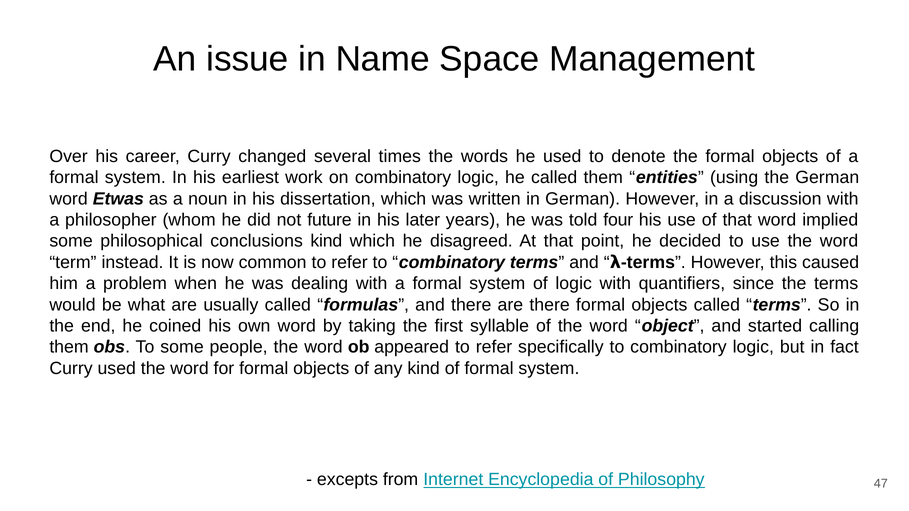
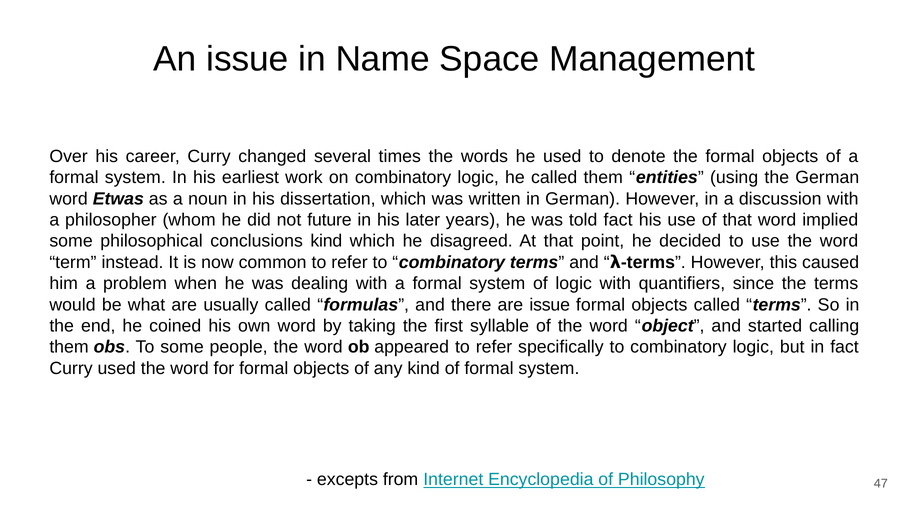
told four: four -> fact (618, 220)
are there: there -> issue (550, 305)
